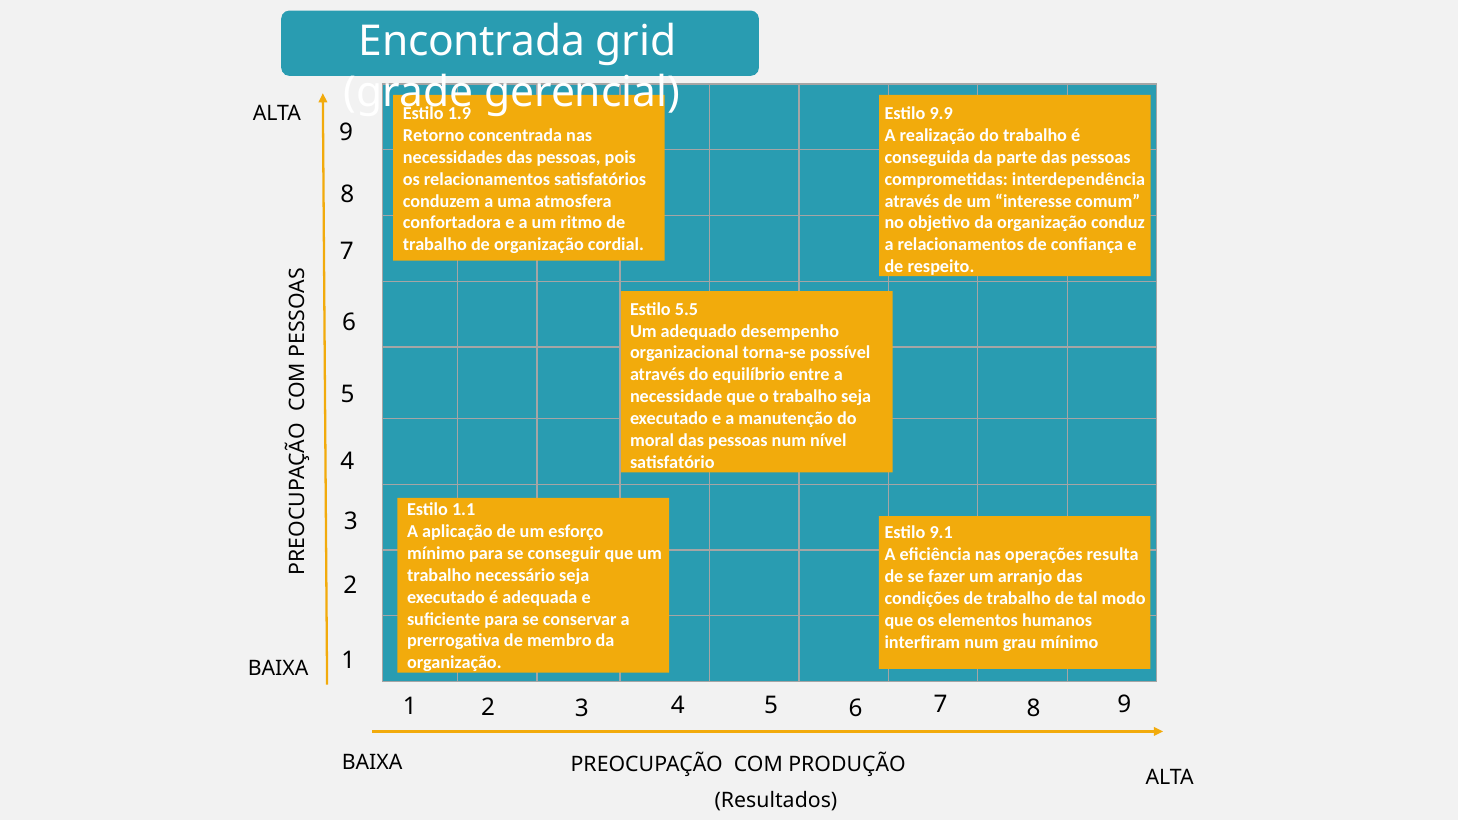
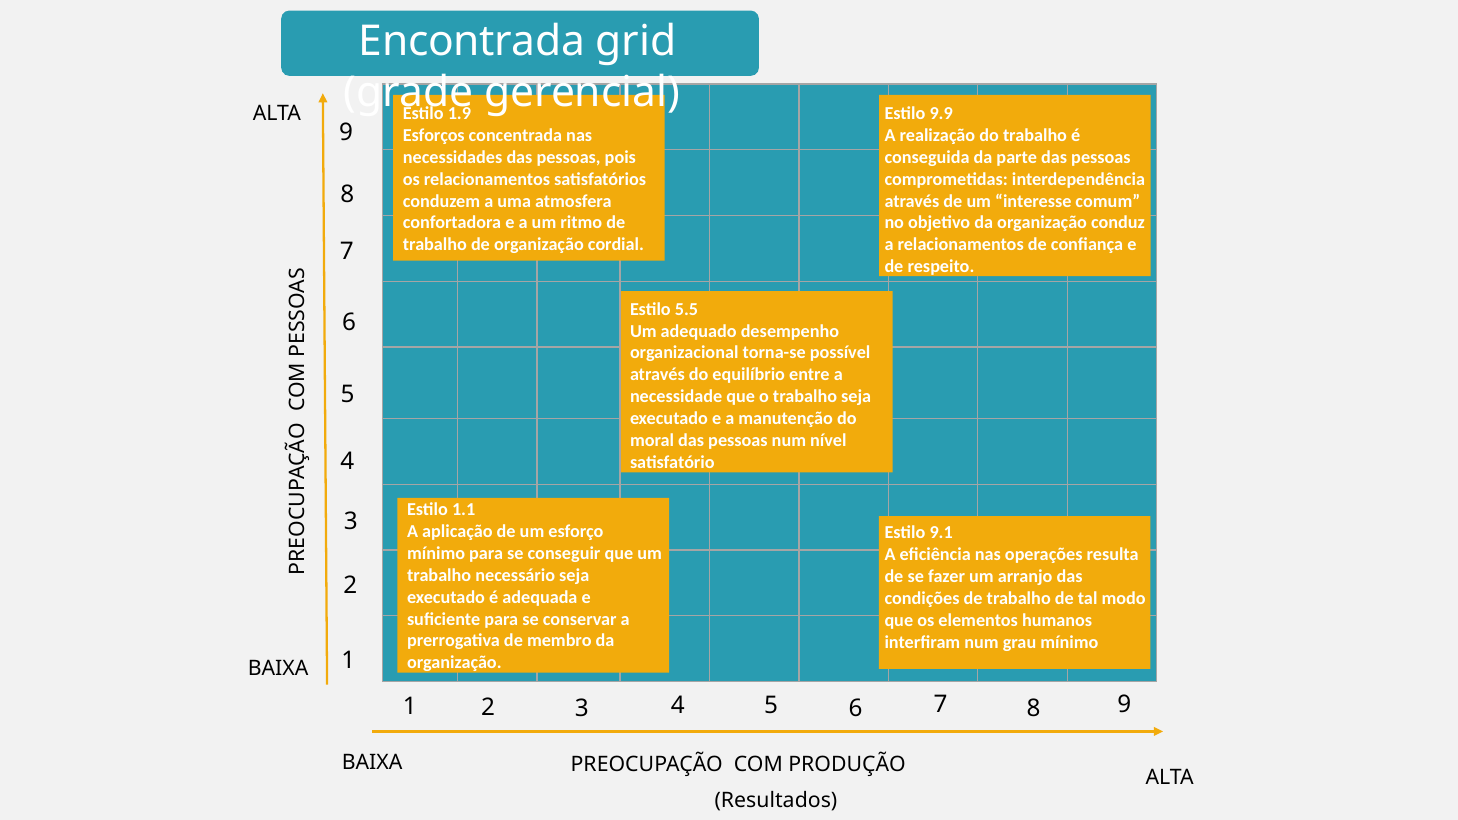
Retorno: Retorno -> Esforços (434, 136)
